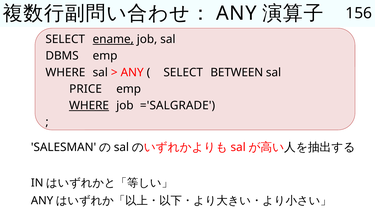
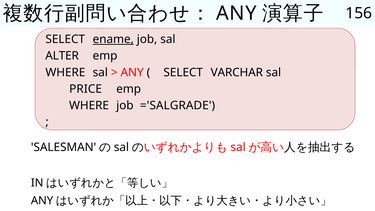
DBMS: DBMS -> ALTER (62, 56)
BETWEEN: BETWEEN -> VARCHAR (237, 72)
WHERE underline: present -> none (89, 106)
